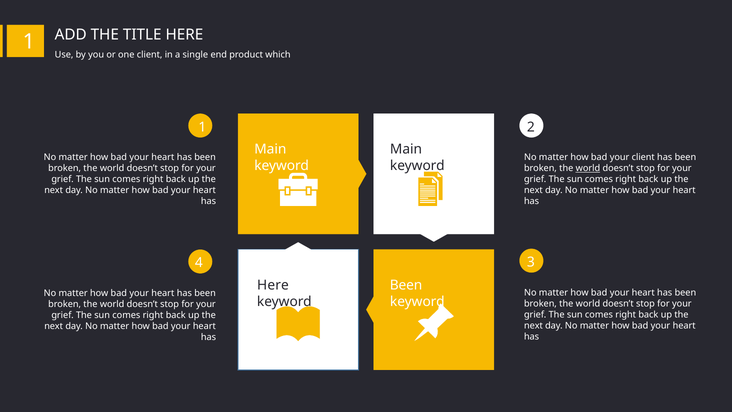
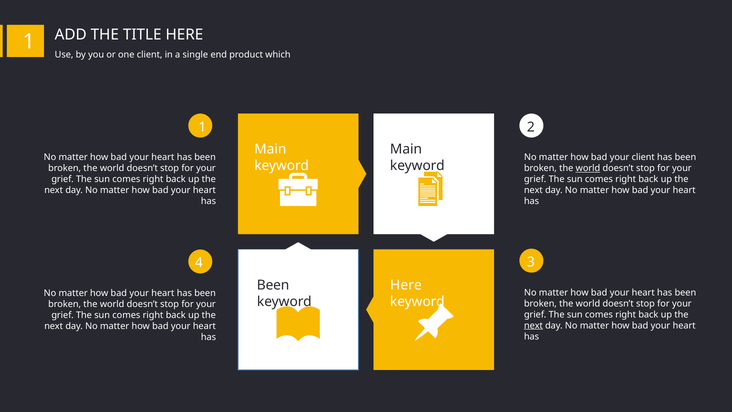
Here: Here -> Been (273, 285)
Been: Been -> Here (406, 285)
next underline: none -> present (533, 325)
